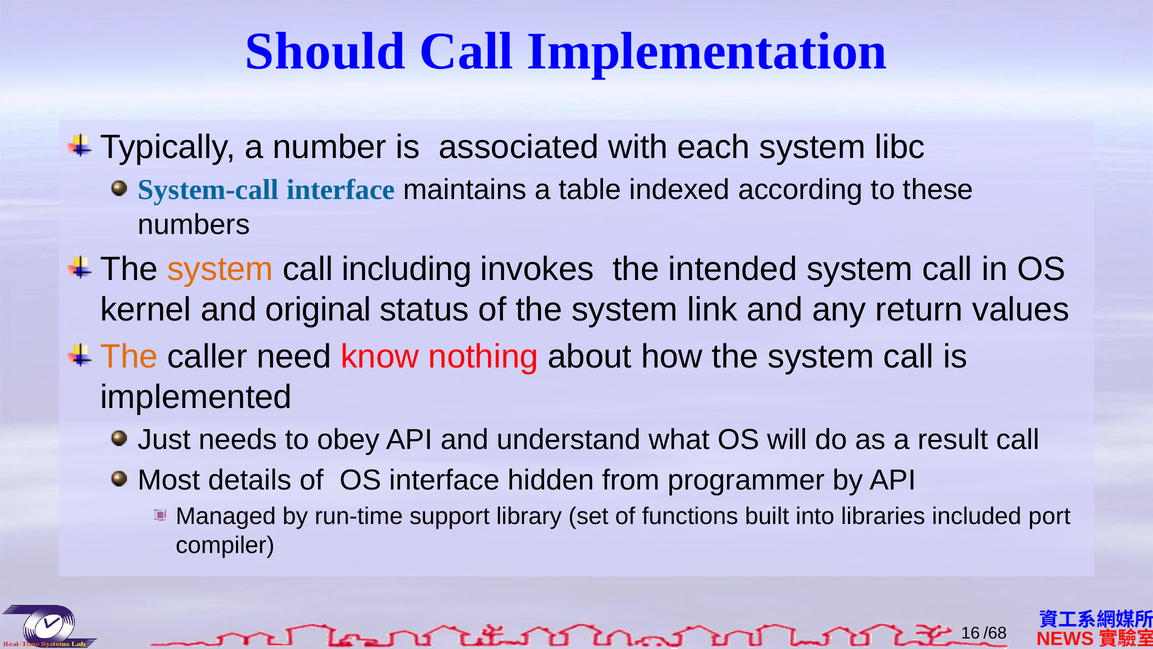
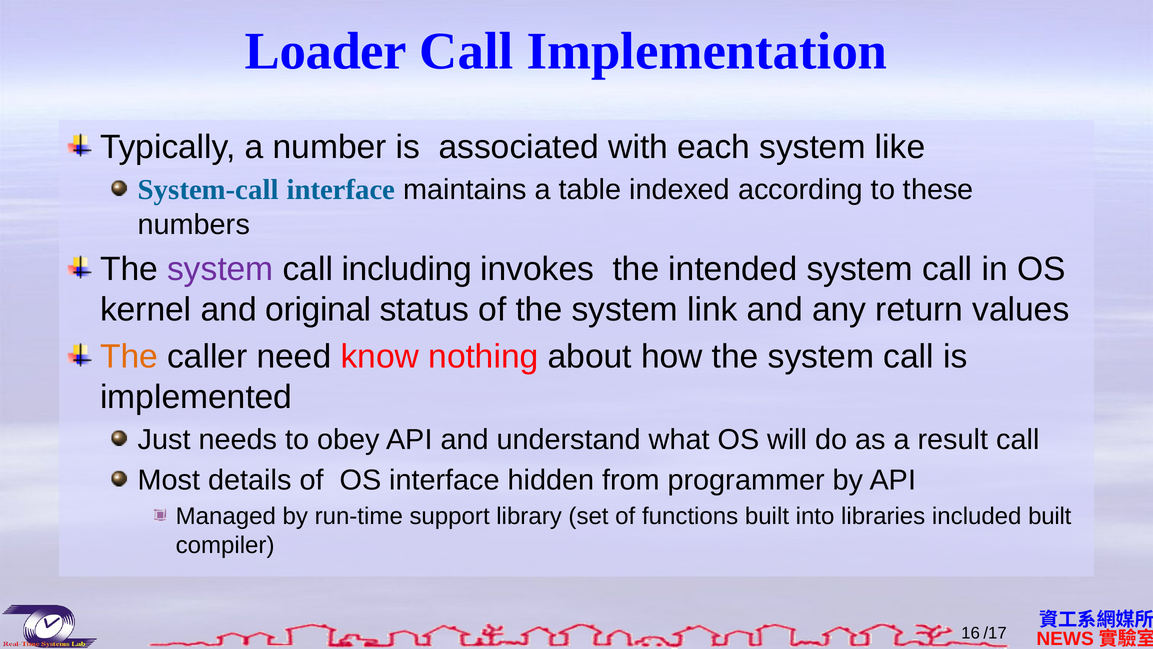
Should: Should -> Loader (326, 52)
libc: libc -> like (900, 147)
system colour: orange -> purple (220, 269)
included port: port -> built (1050, 516)
/68: /68 -> /17 (995, 633)
